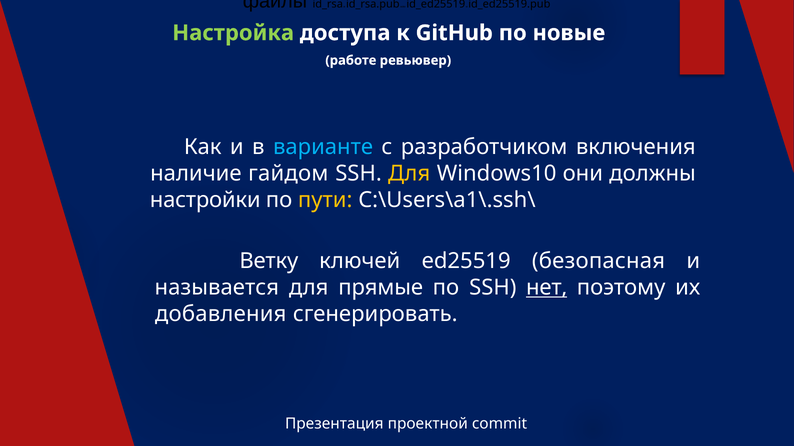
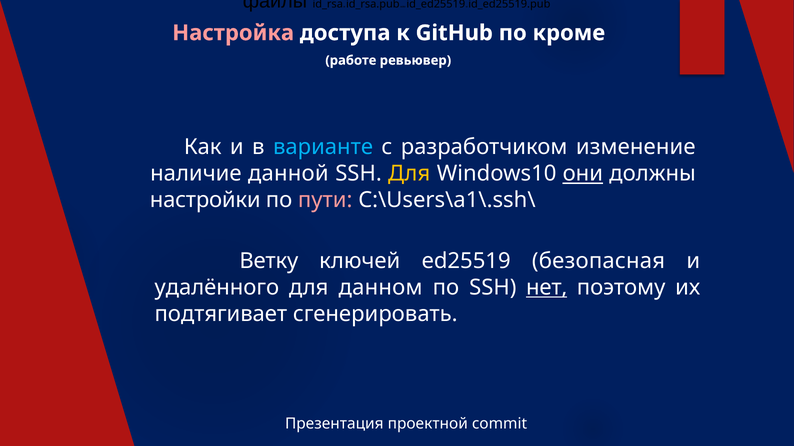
Настройка colour: light green -> pink (233, 33)
новые: новые -> кроме (569, 33)
включения: включения -> изменение (636, 147)
гайдом: гайдом -> данной (288, 174)
они underline: none -> present (583, 174)
пути colour: yellow -> pink (325, 200)
называется: называется -> удалённого (217, 288)
прямые: прямые -> данном (381, 288)
добавления: добавления -> подтягивает (221, 314)
